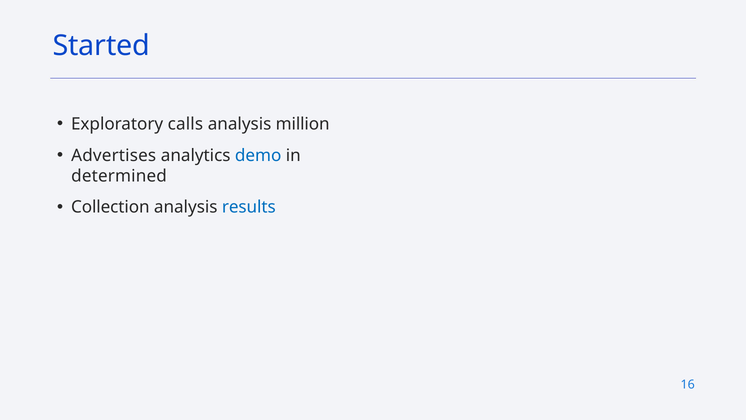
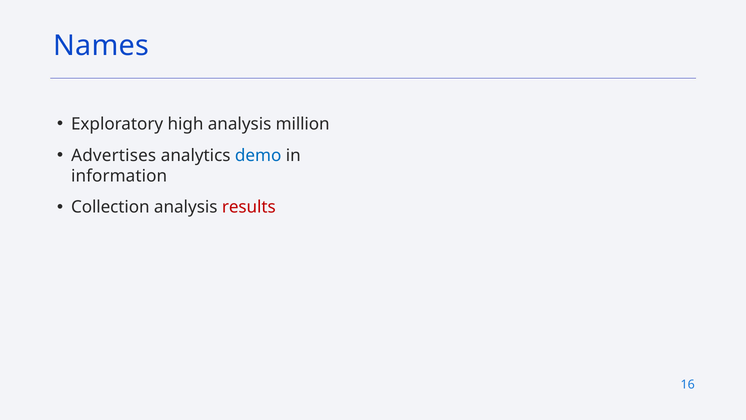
Started: Started -> Names (101, 46)
calls: calls -> high (186, 124)
determined: determined -> information (119, 176)
results colour: blue -> red (249, 207)
